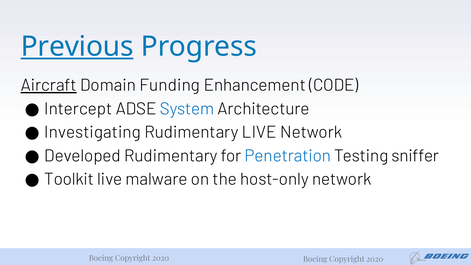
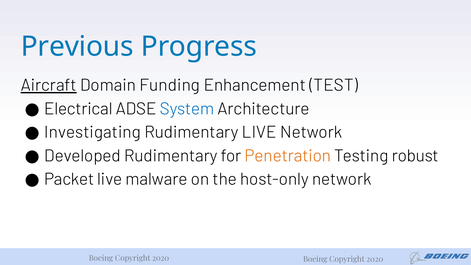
Previous underline: present -> none (77, 46)
CODE: CODE -> TEST (334, 85)
Intercept: Intercept -> Electrical (78, 109)
Penetration colour: blue -> orange (288, 156)
sniffer: sniffer -> robust (415, 156)
Toolkit: Toolkit -> Packet (69, 179)
